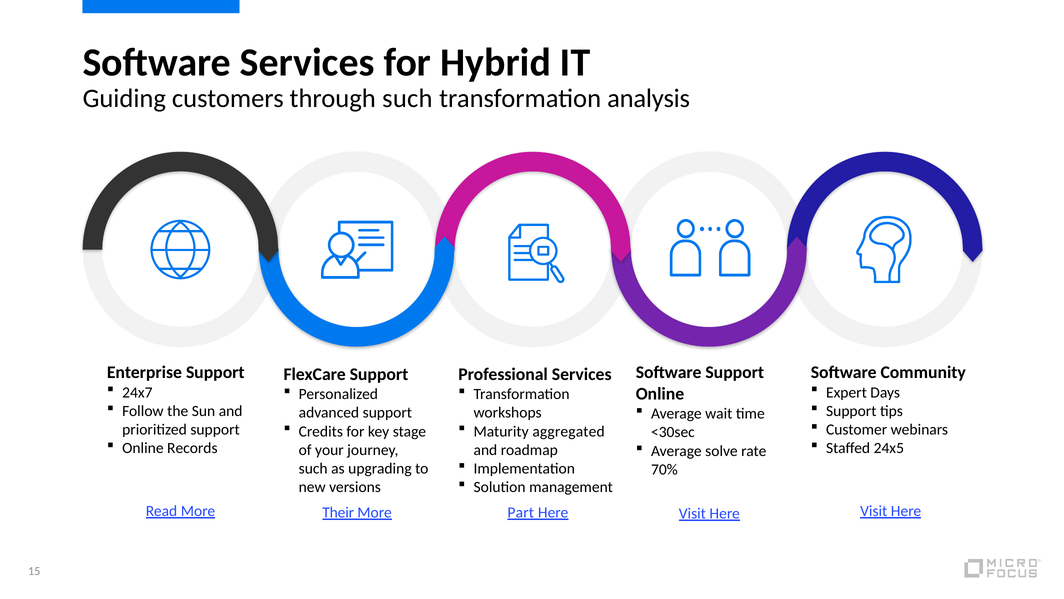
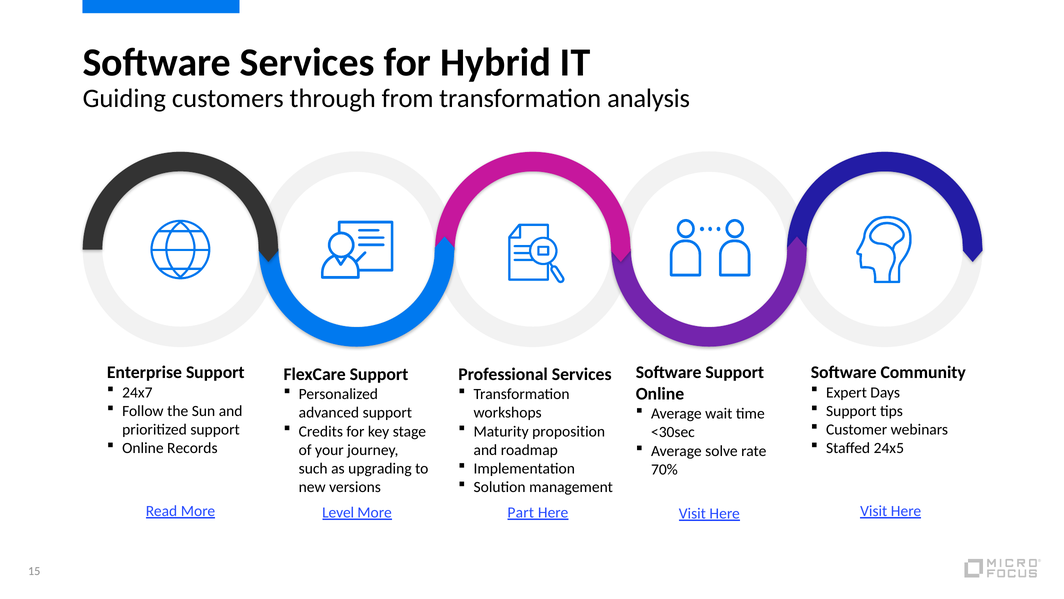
through such: such -> from (408, 98)
aggregated: aggregated -> proposition (569, 431)
Their: Their -> Level (338, 512)
